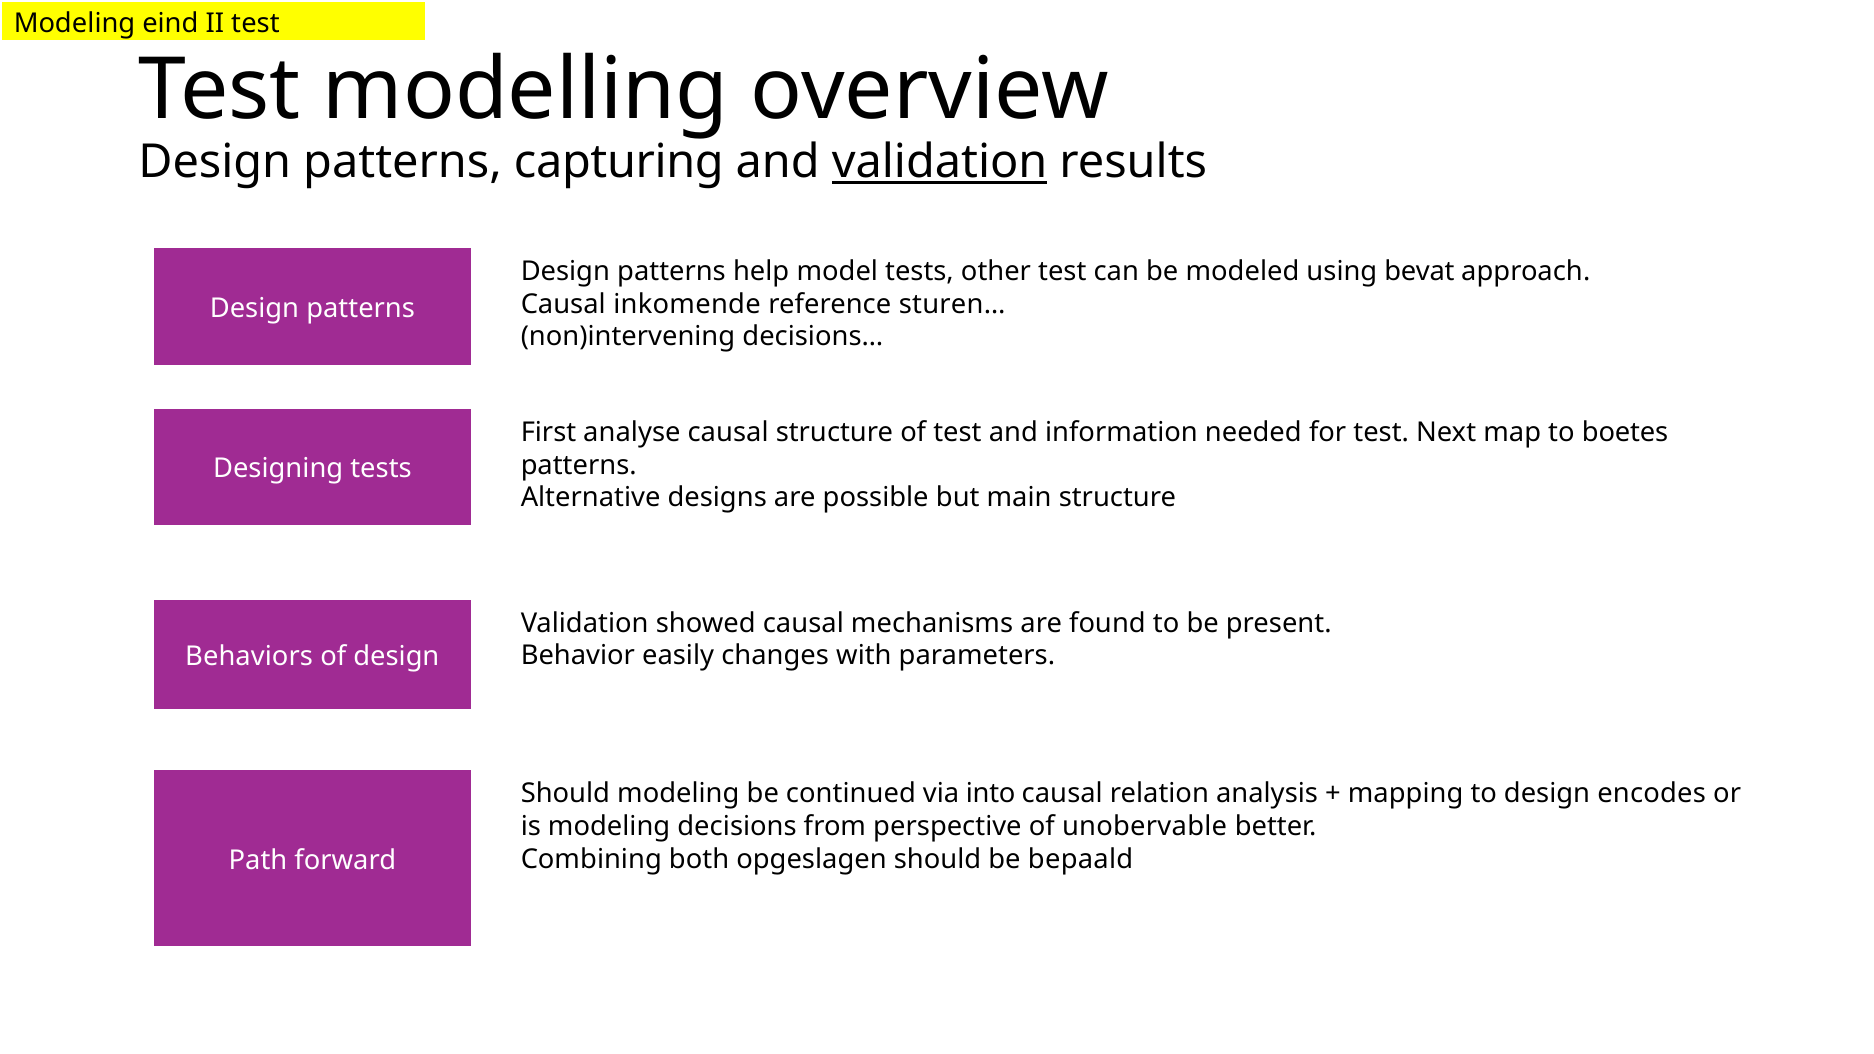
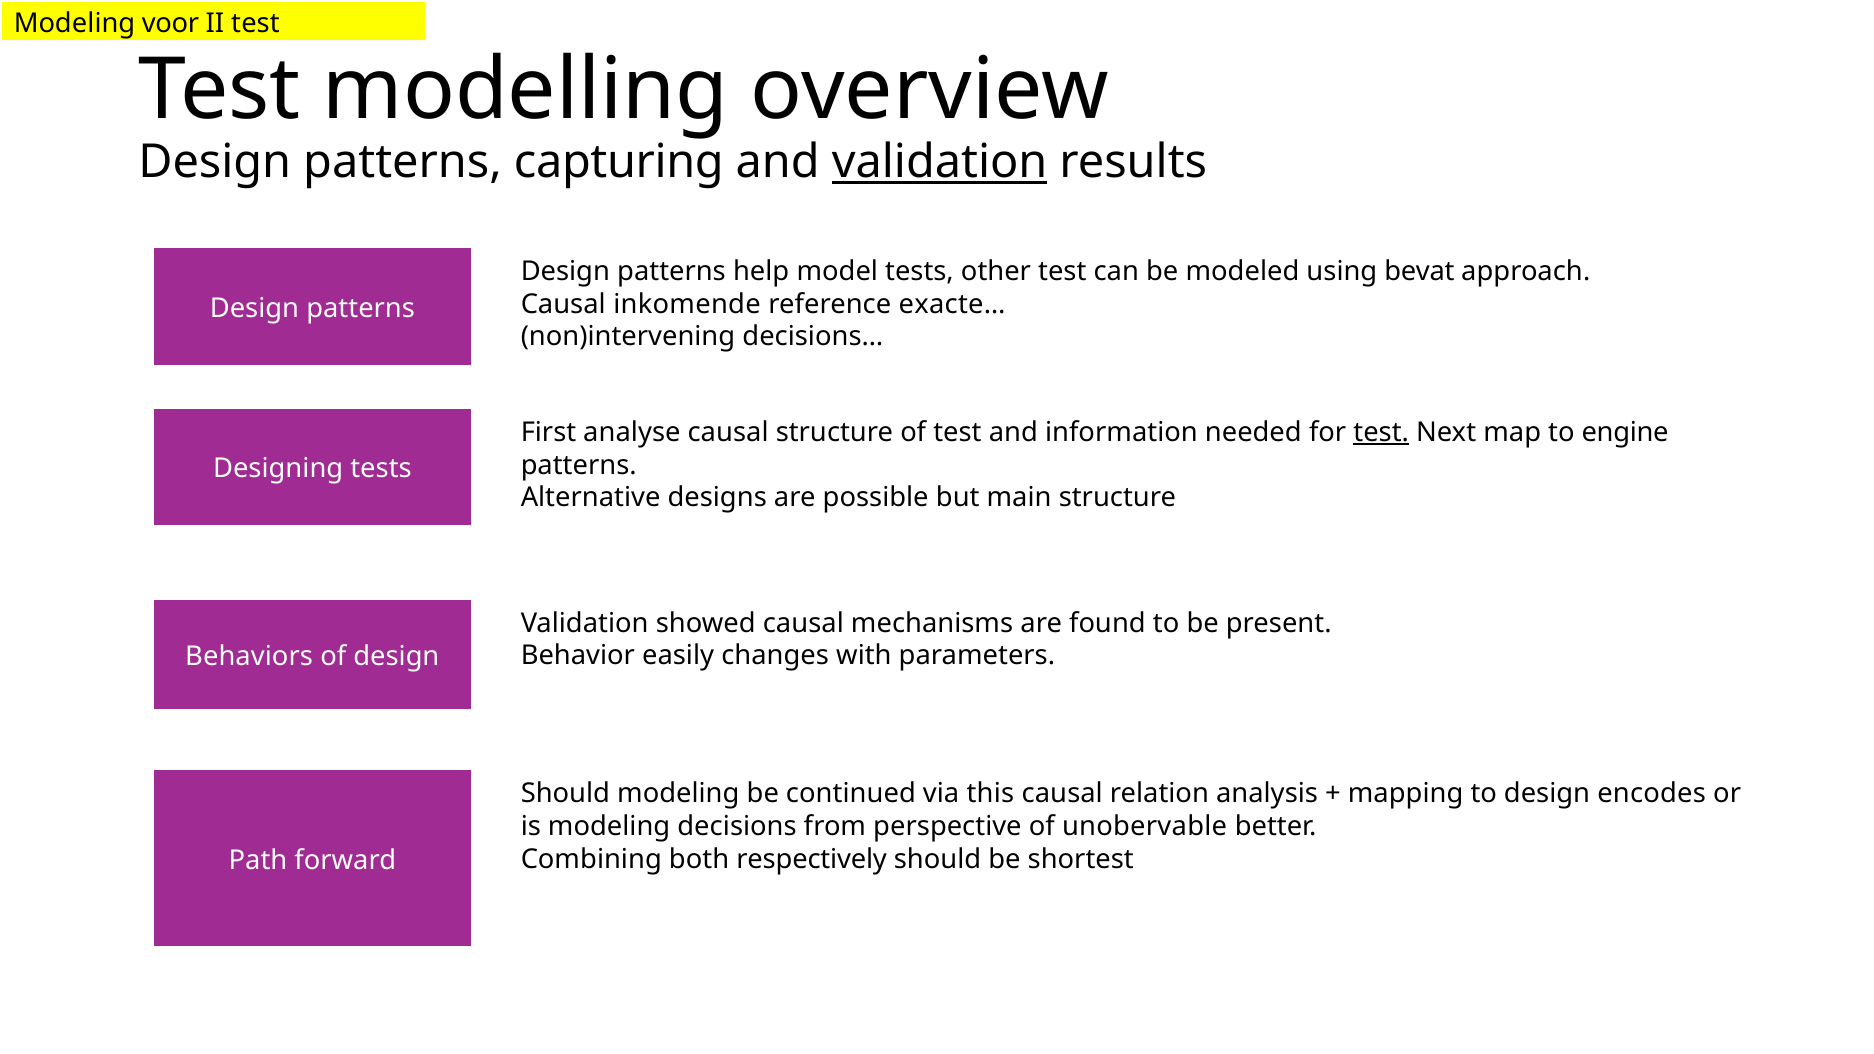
eind: eind -> voor (171, 23)
sturen…: sturen… -> exacte… (952, 304)
test underline: none -> present (1381, 432)
boetes: boetes -> engine (1625, 432)
into: into -> this (990, 794)
opgeslagen: opgeslagen -> respectively (812, 859)
bepaald: bepaald -> shortest (1081, 859)
